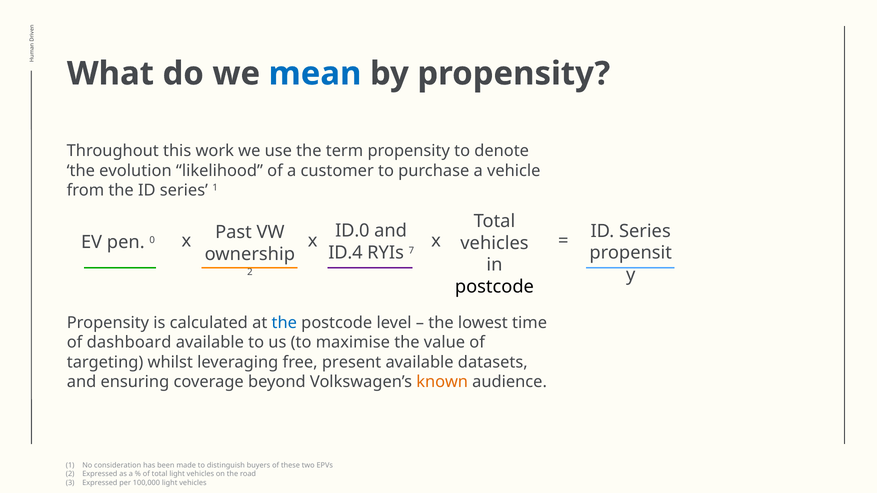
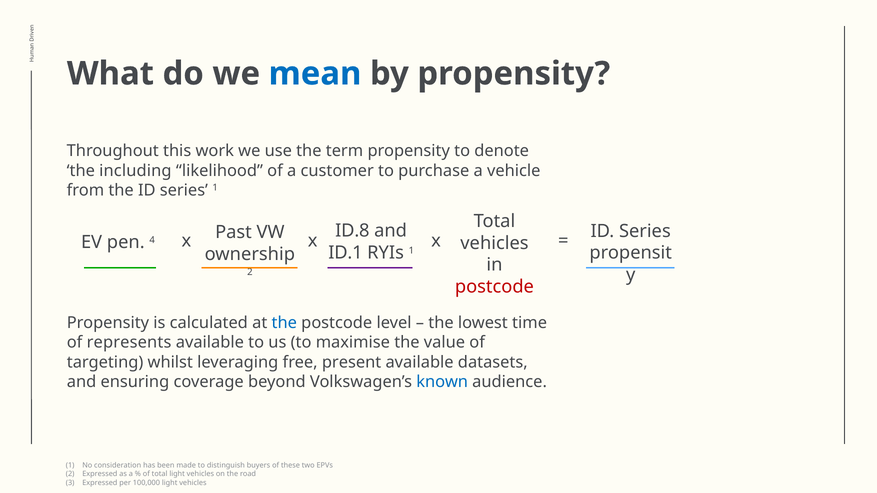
evolution: evolution -> including (135, 171)
ID.0: ID.0 -> ID.8 (352, 231)
0: 0 -> 4 (152, 240)
ID.4: ID.4 -> ID.1 (345, 253)
RYIs 7: 7 -> 1 (411, 251)
postcode colour: black -> red (494, 287)
dashboard: dashboard -> represents (129, 343)
known colour: orange -> blue (442, 382)
